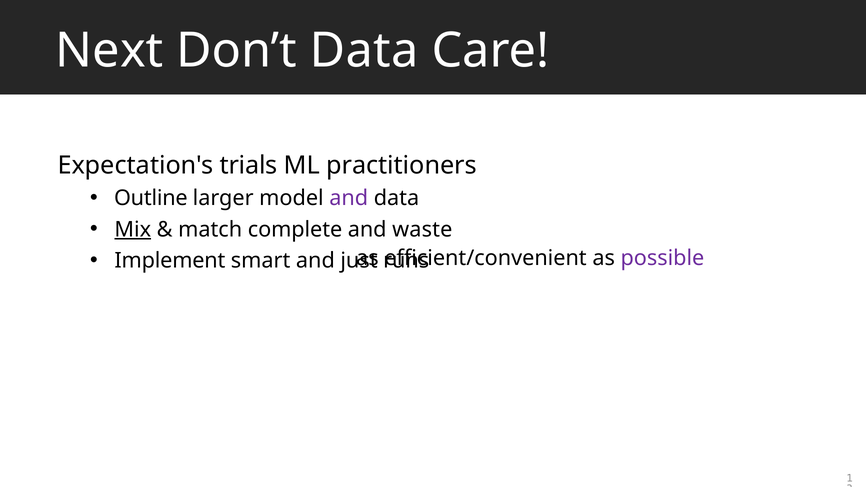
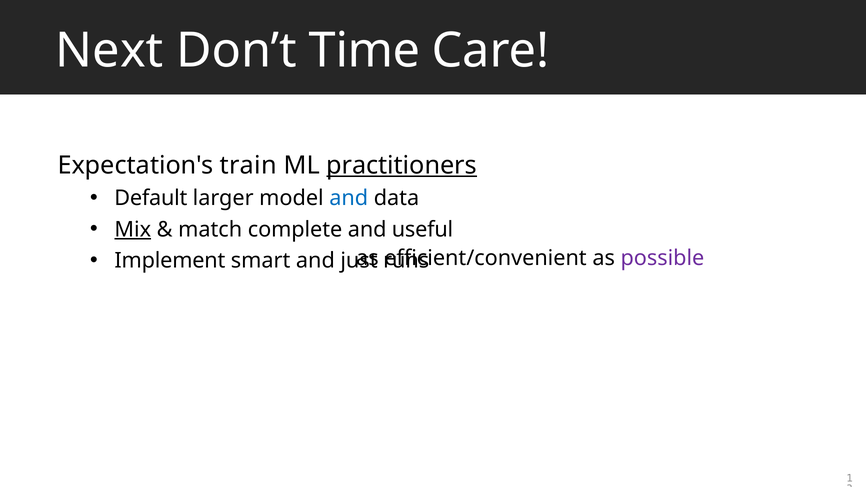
Don’t Data: Data -> Time (365, 51)
trials: trials -> train (248, 165)
practitioners underline: none -> present (402, 165)
Outline: Outline -> Default (151, 198)
and colour: purple -> blue (349, 198)
waste: waste -> useful (422, 230)
